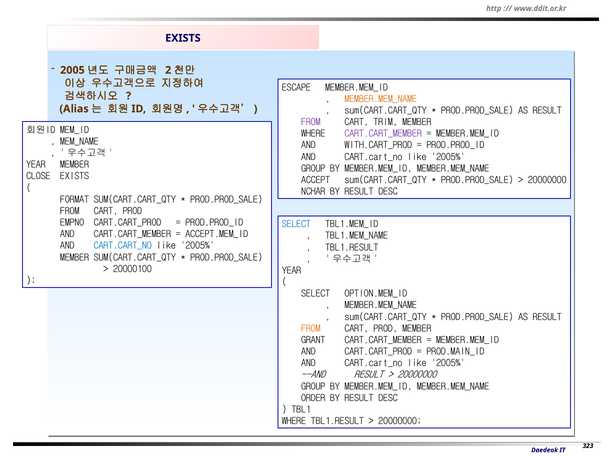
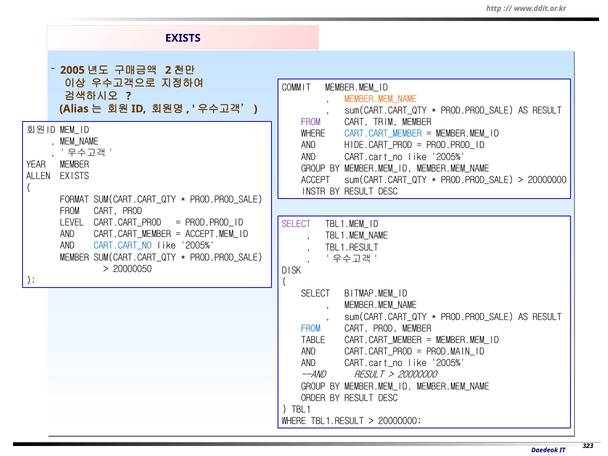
ESCAPE: ESCAPE -> COMMIT (296, 87)
CART.CART_MEMBER colour: purple -> blue (383, 134)
WITH.CART_PROD: WITH.CART_PROD -> HIDE.CART_PROD (378, 145)
CLOSE: CLOSE -> ALLEN (38, 176)
NCHAR: NCHAR -> INSTR (313, 192)
EMPNO: EMPNO -> LEVEL (72, 223)
SELECT colour: blue -> purple (296, 224)
20000100: 20000100 -> 20000050 (132, 269)
YEAR: YEAR -> DISK (292, 271)
OPTION.MEM_ID: OPTION.MEM_ID -> BITMAP.MEM_ID (376, 294)
FROM colour: orange -> blue (311, 328)
GRANT: GRANT -> TABLE (313, 340)
